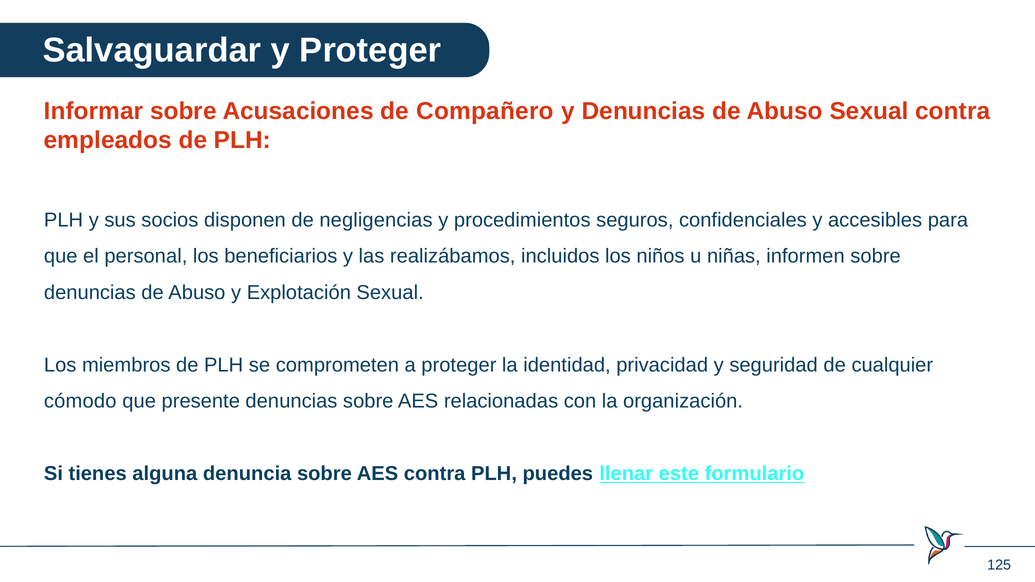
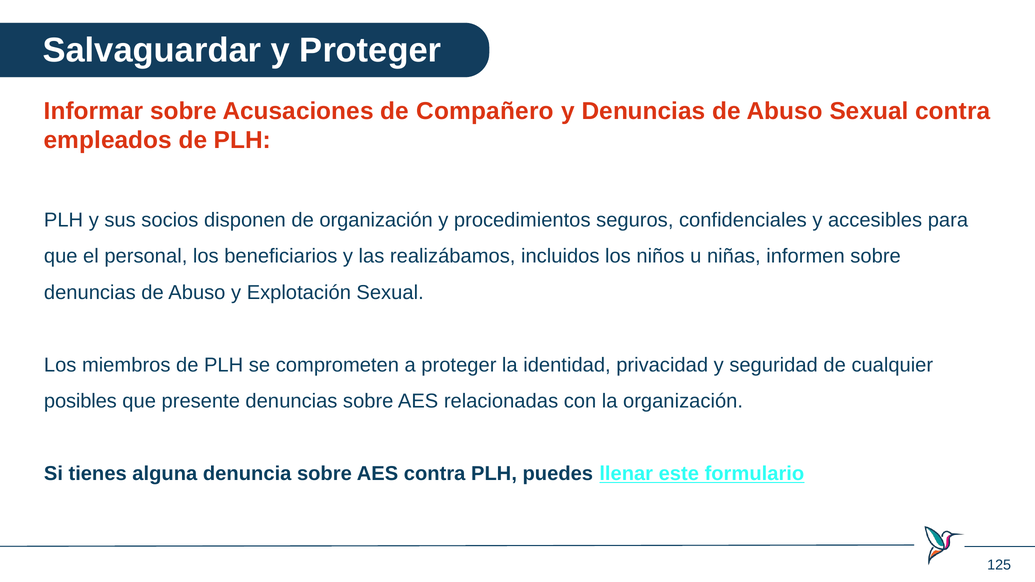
de negligencias: negligencias -> organización (376, 220)
cómodo: cómodo -> posibles (80, 401)
